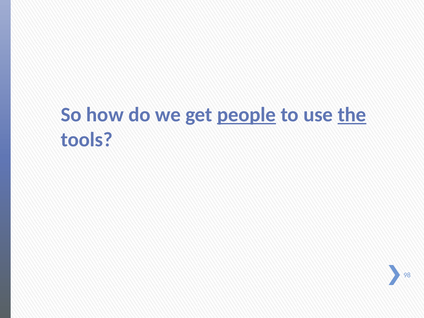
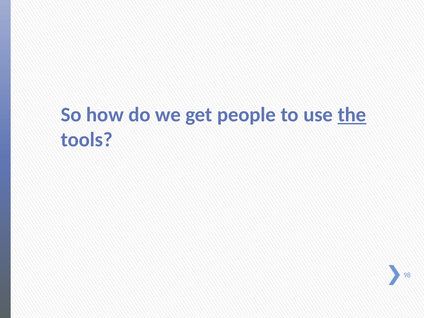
people underline: present -> none (247, 115)
